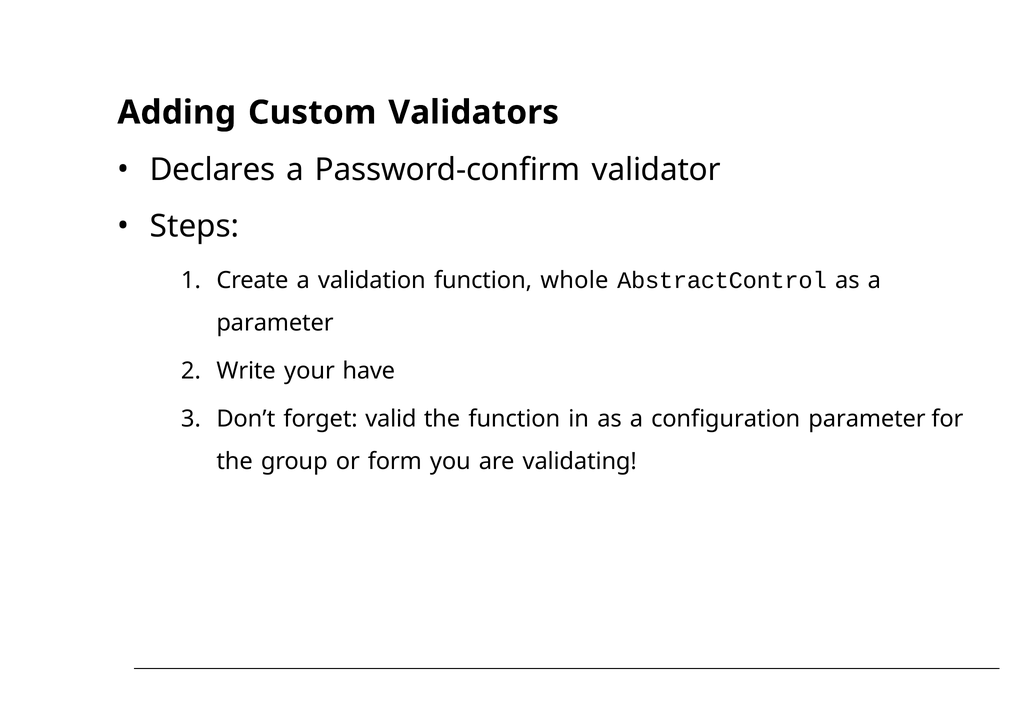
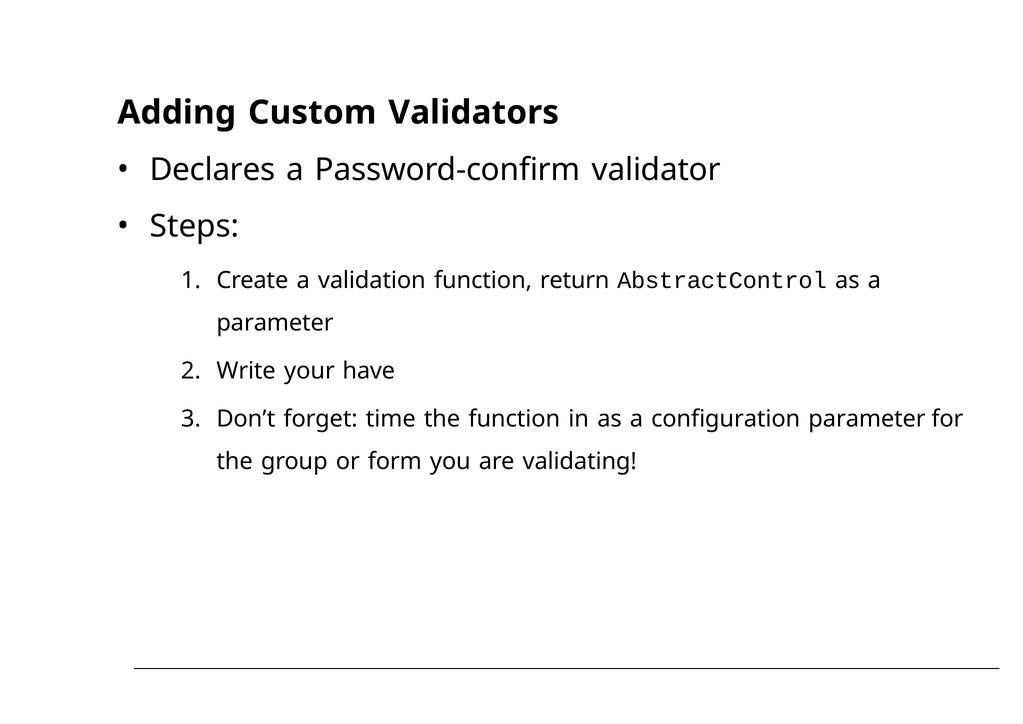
whole: whole -> return (575, 280)
valid: valid -> time (391, 419)
